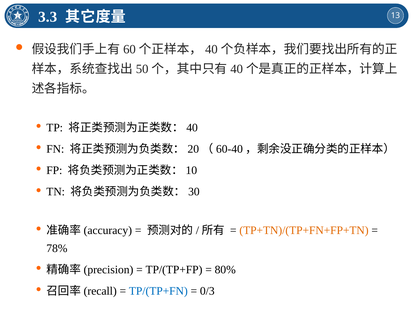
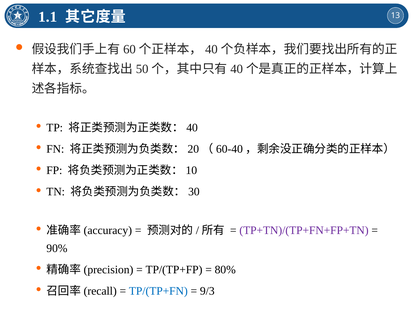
3.3: 3.3 -> 1.1 (48, 17)
TP+TN)/(TP+FN+FP+TN colour: orange -> purple (304, 230)
78%: 78% -> 90% (57, 248)
0/3: 0/3 -> 9/3 (207, 291)
